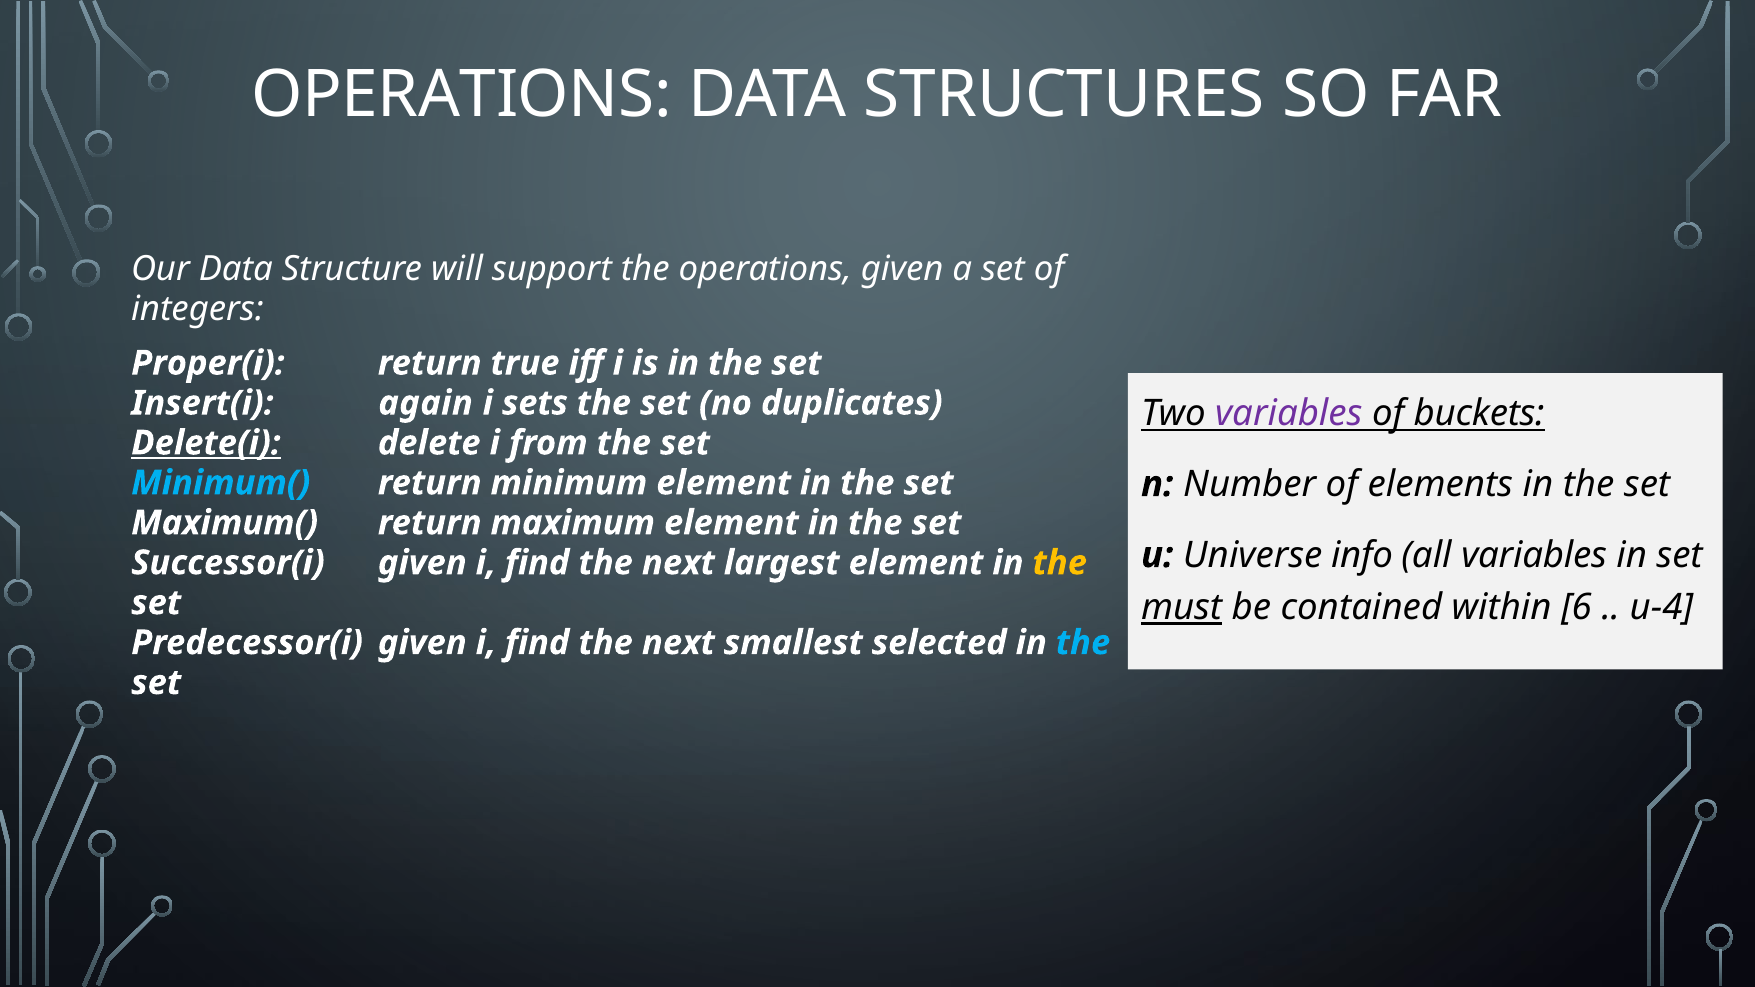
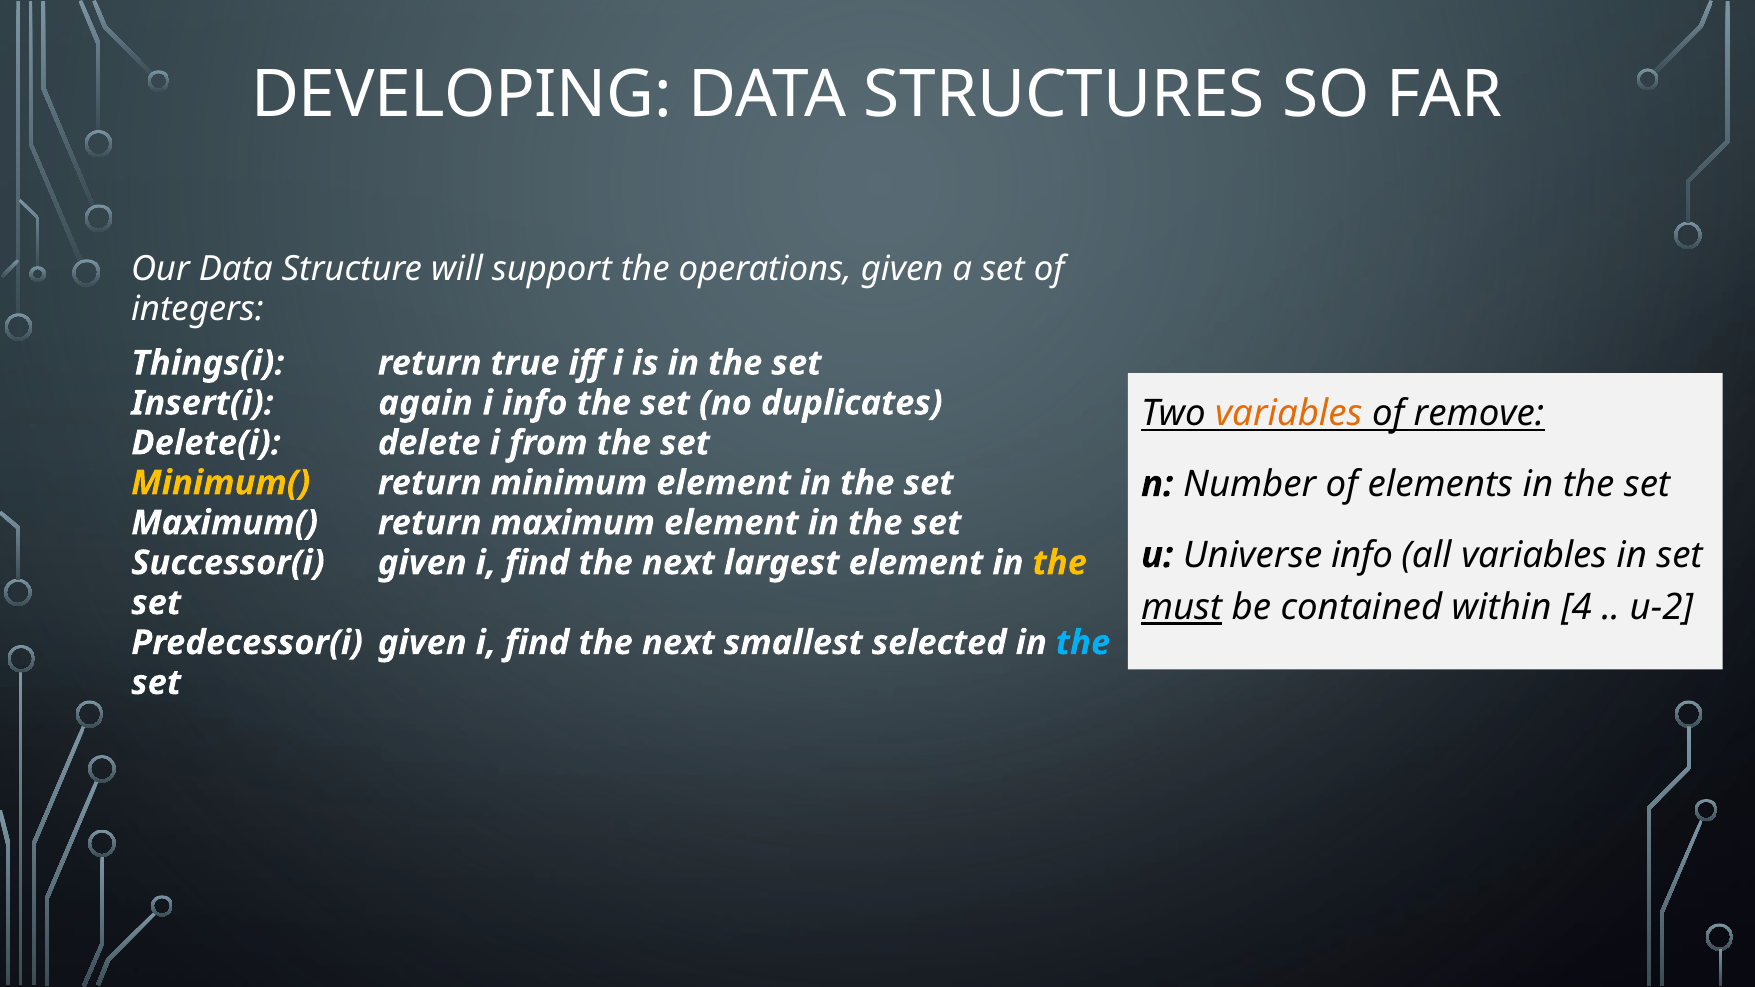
OPERATIONS: OPERATIONS -> DEVELOPING (461, 94)
Proper(i: Proper(i -> Things(i (208, 363)
i sets: sets -> info (535, 403)
variables colour: purple -> orange (1289, 413)
buckets: buckets -> remove (1479, 413)
Delete(i underline: present -> none (206, 443)
Minimum( colour: light blue -> yellow (221, 483)
6: 6 -> 4 (1577, 608)
u-4: u-4 -> u-2 (1661, 608)
